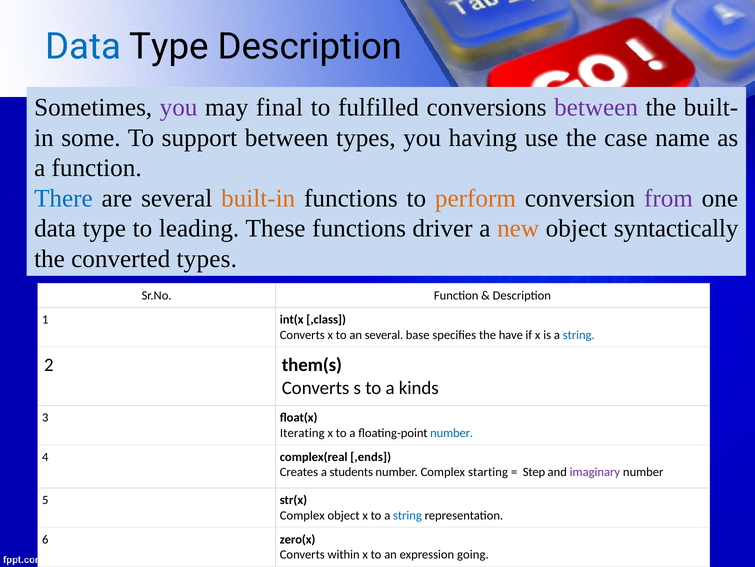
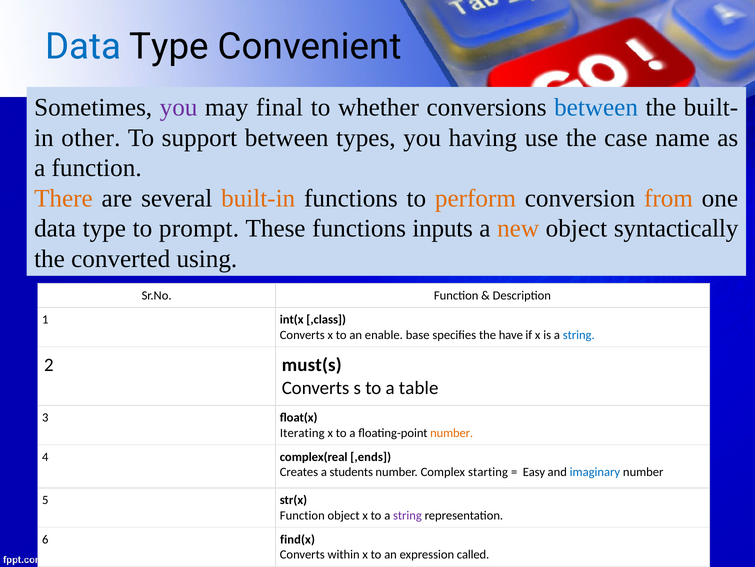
Type Description: Description -> Convenient (310, 47)
fulfilled: fulfilled -> whether (378, 107)
between colour: purple -> blue (596, 107)
some: some -> other (91, 138)
There colour: blue -> orange (63, 198)
from colour: purple -> orange (668, 198)
leading: leading -> prompt (199, 228)
driver: driver -> inputs (443, 228)
converted types: types -> using (207, 258)
an several: several -> enable (384, 334)
them(s: them(s -> must(s (312, 364)
kinds: kinds -> table (419, 387)
number colour: blue -> orange (452, 432)
Step: Step -> Easy (534, 472)
imaginary colour: purple -> blue (595, 472)
Complex: Complex -> Function (302, 515)
string colour: blue -> purple (407, 515)
zero(x: zero(x -> find(x (297, 539)
going: going -> called (473, 554)
